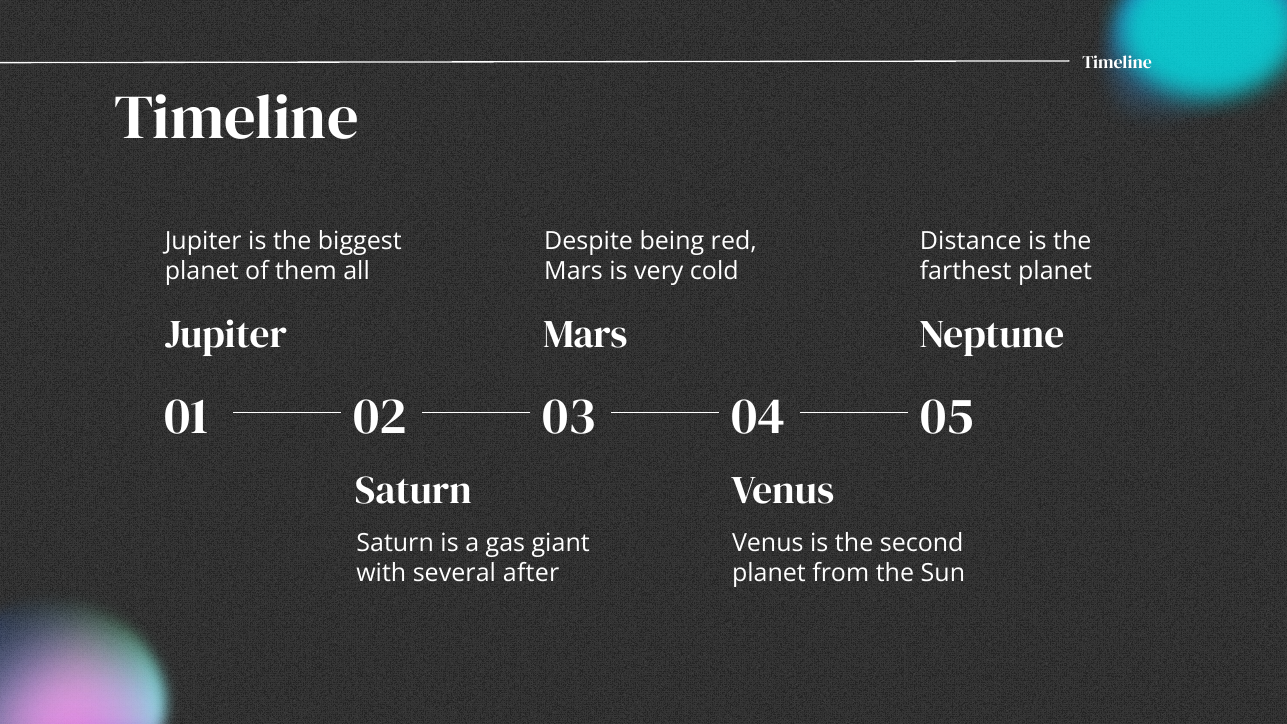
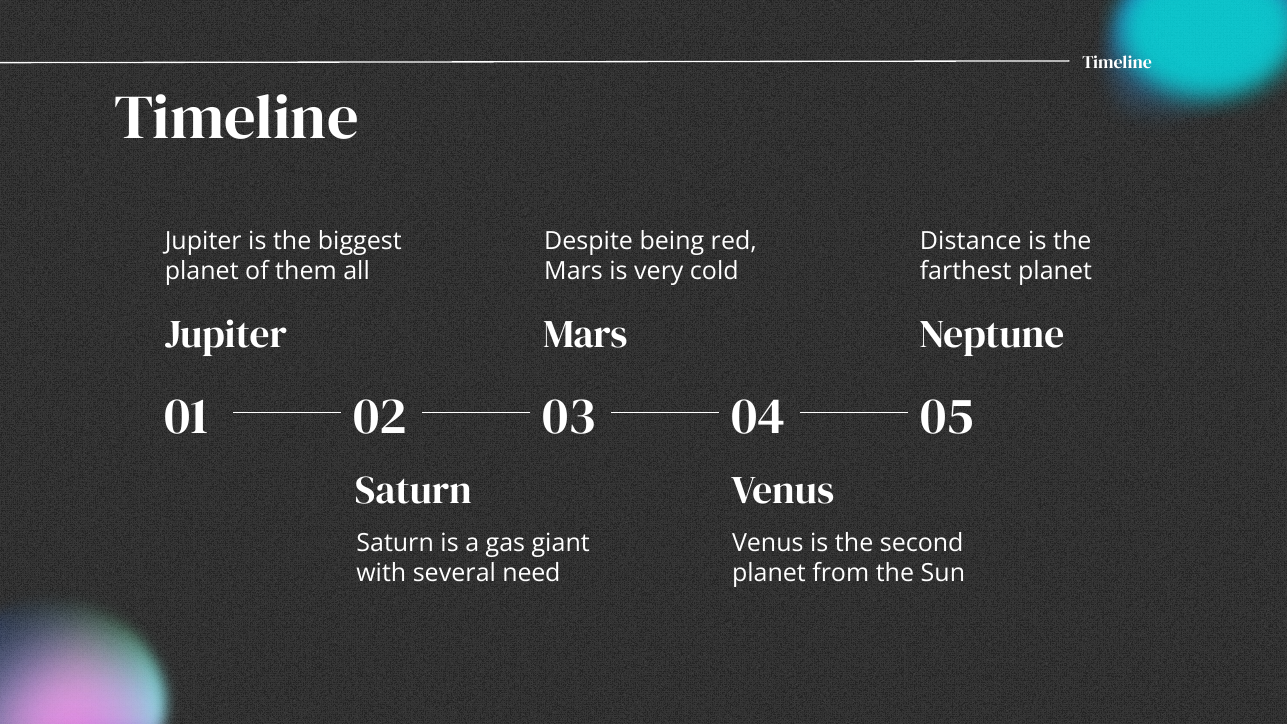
after: after -> need (531, 574)
